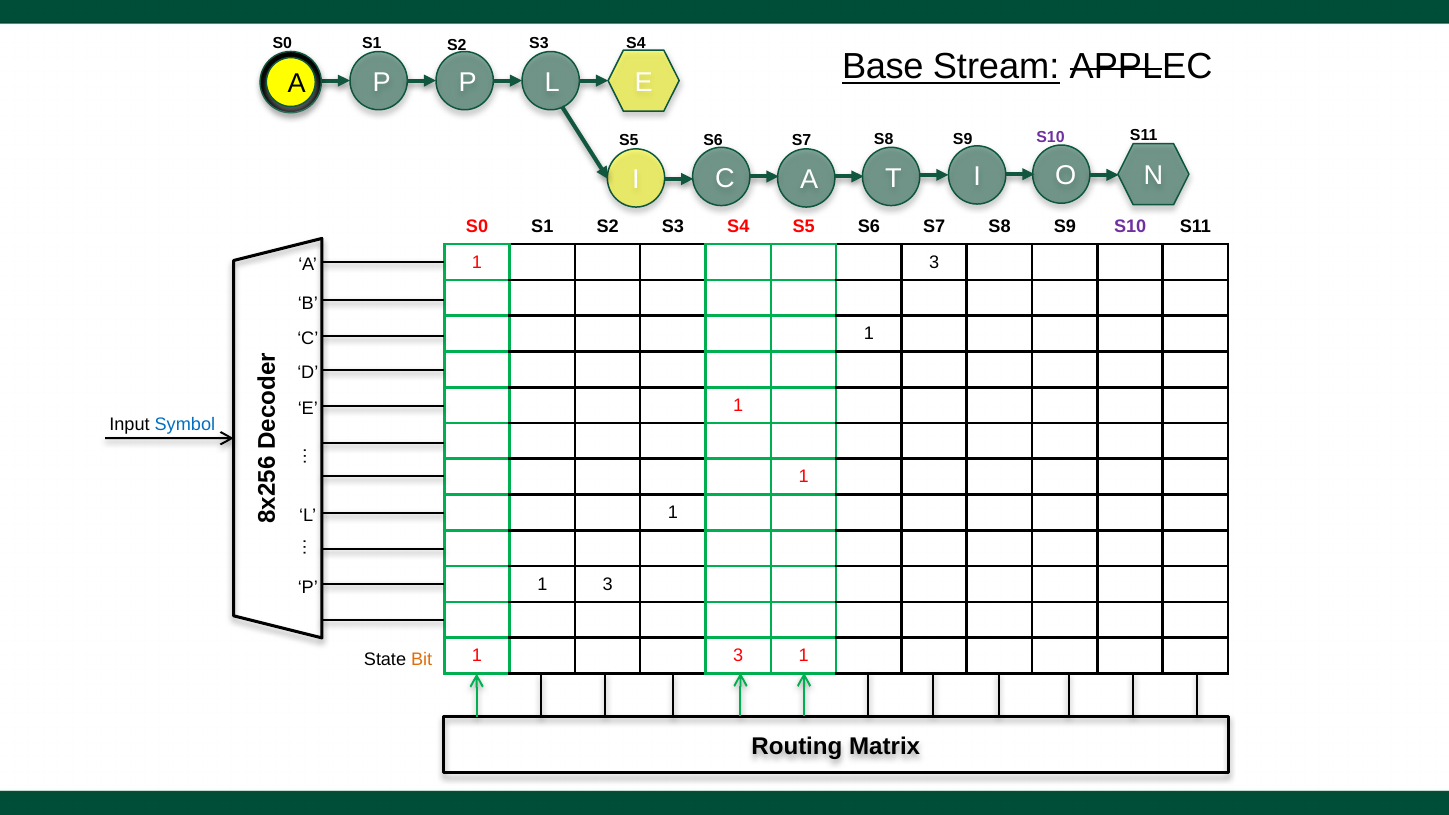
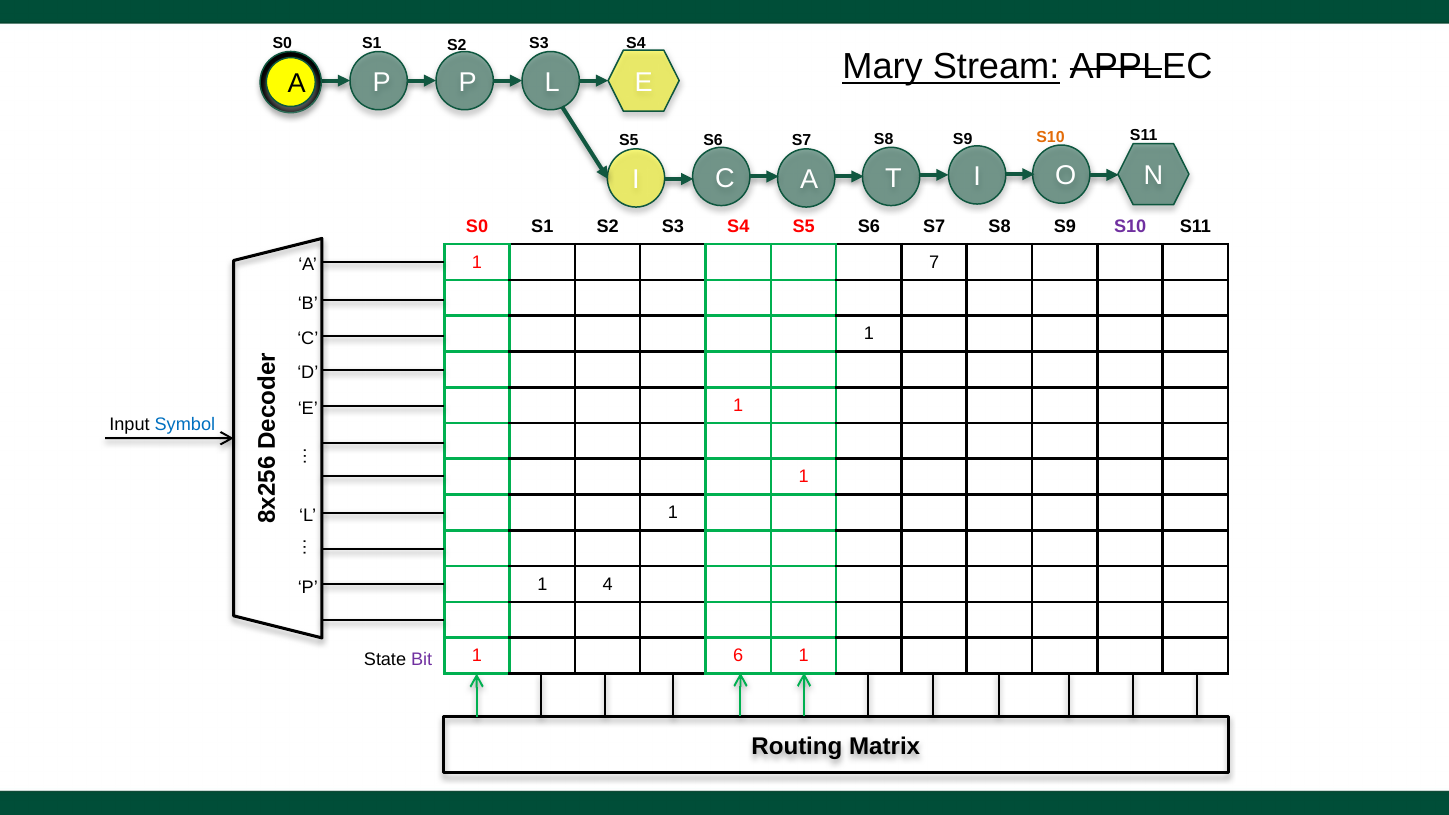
Base: Base -> Mary (883, 67)
S10 colour: purple -> orange (1051, 138)
3: 3 -> 7 (934, 262)
3: 3 -> 4 (608, 584)
3: 3 -> 6 (738, 656)
Bit colour: orange -> purple (422, 659)
